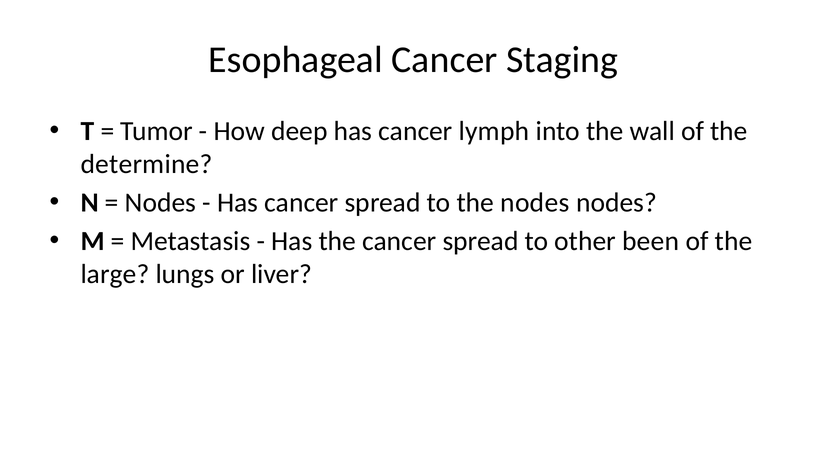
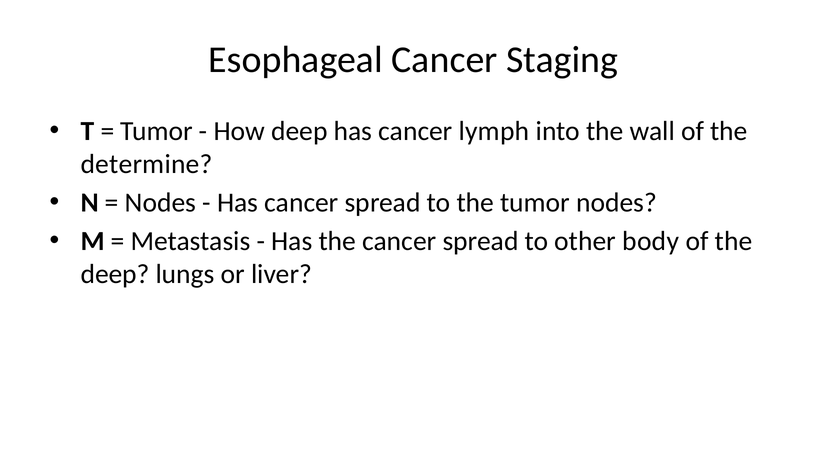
the nodes: nodes -> tumor (535, 203)
been: been -> body (651, 241)
large: large -> deep (115, 274)
